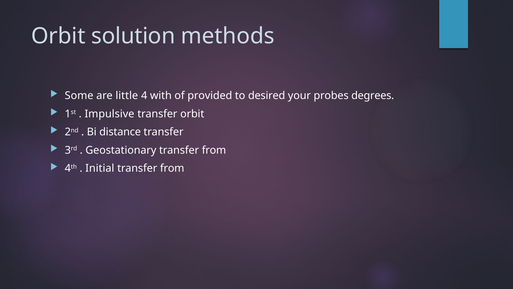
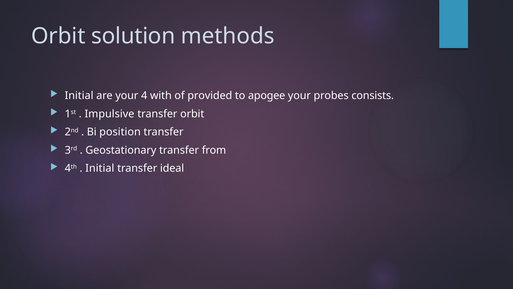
Some: Some -> Initial (79, 95)
are little: little -> your (127, 95)
desired: desired -> apogee (267, 95)
degrees: degrees -> consists (373, 95)
distance: distance -> position (120, 132)
from: from -> ideal (172, 168)
